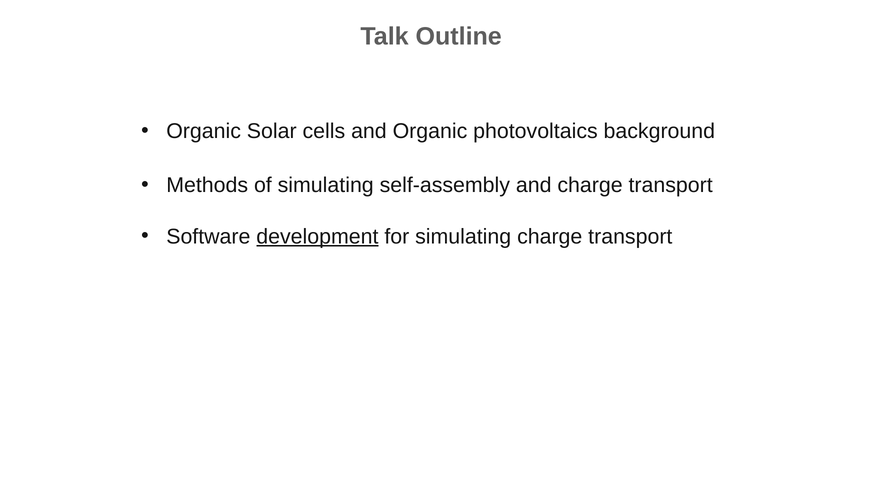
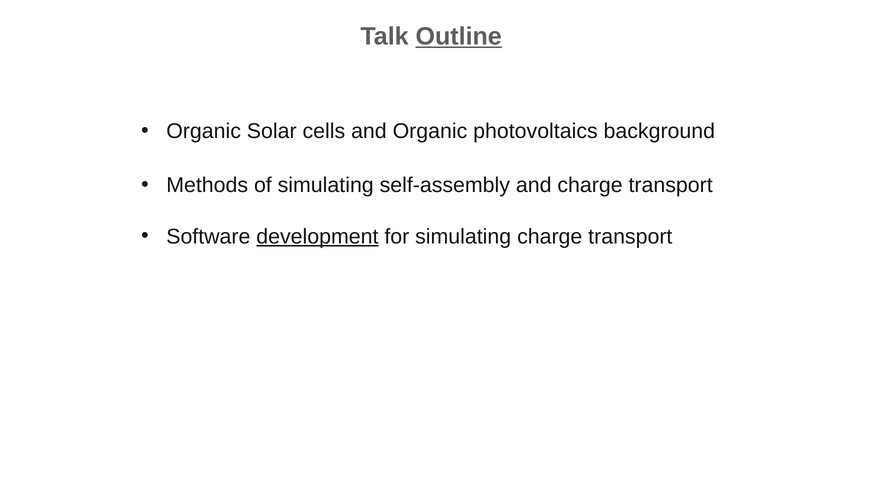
Outline underline: none -> present (459, 37)
